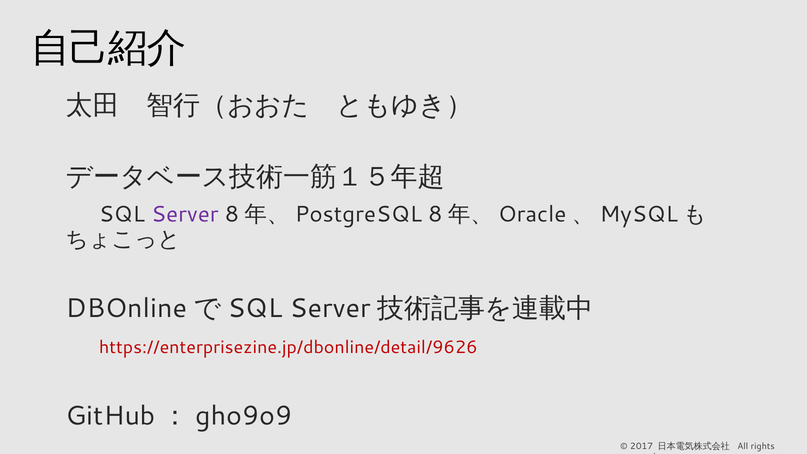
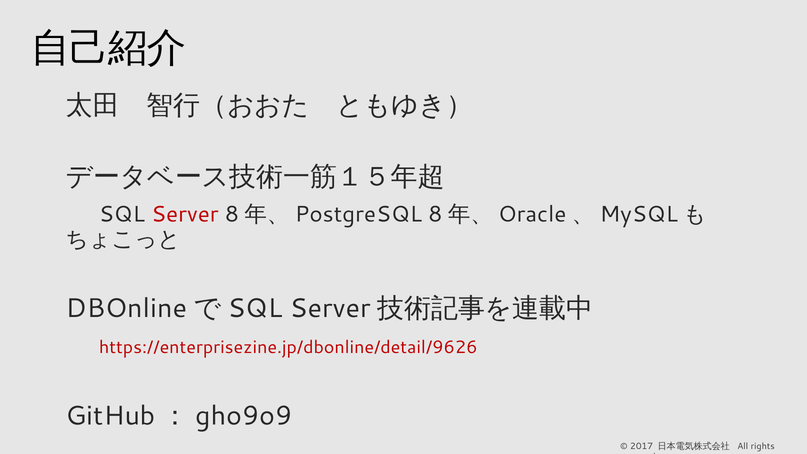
Server colour: purple -> red (185, 214)
